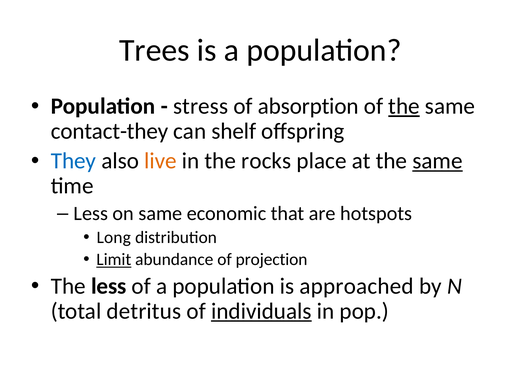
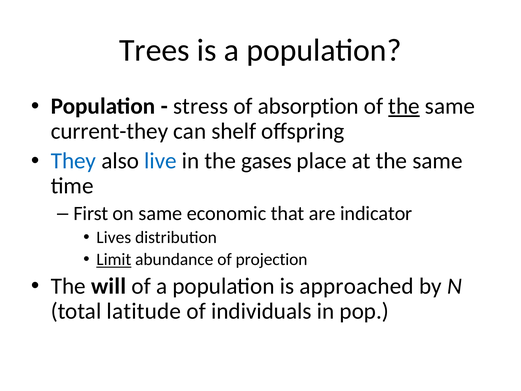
contact-they: contact-they -> current-they (109, 131)
live colour: orange -> blue (160, 161)
rocks: rocks -> gases (266, 161)
same underline: present -> none (437, 161)
Less: Less -> First (91, 213)
hotspots: hotspots -> indicator (376, 213)
Long: Long -> Lives (114, 237)
The less: less -> will (109, 286)
detritus: detritus -> latitude (144, 311)
individuals underline: present -> none (261, 311)
